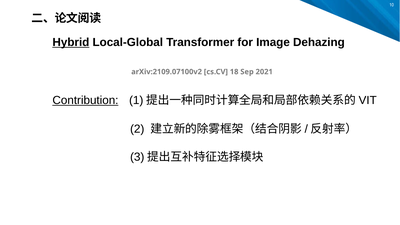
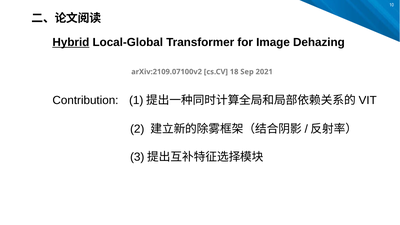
Contribution underline: present -> none (85, 100)
